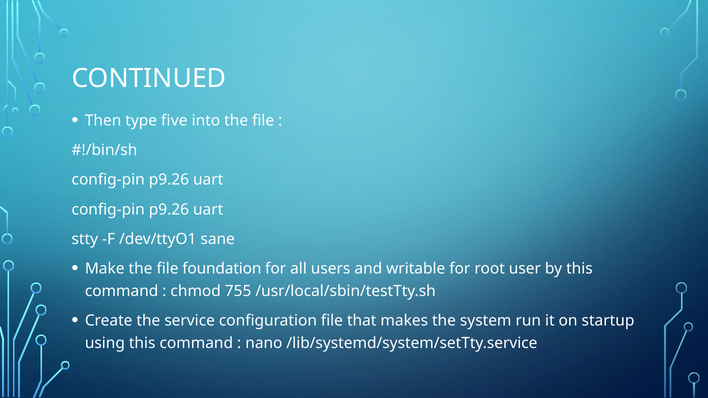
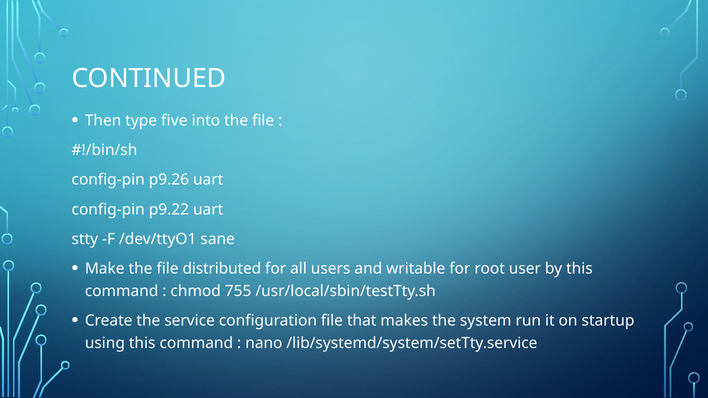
p9.26: p9.26 -> p9.22 (169, 210)
foundation: foundation -> distributed (222, 269)
